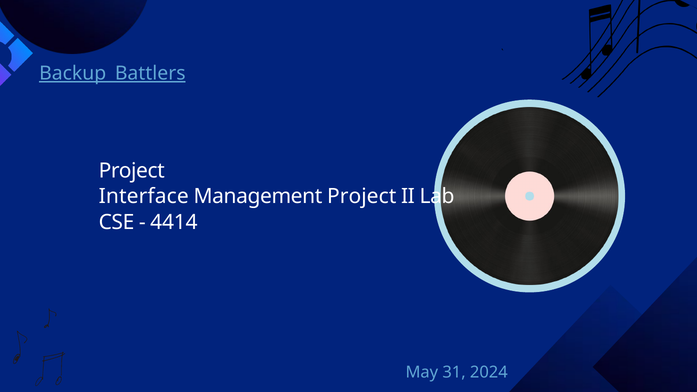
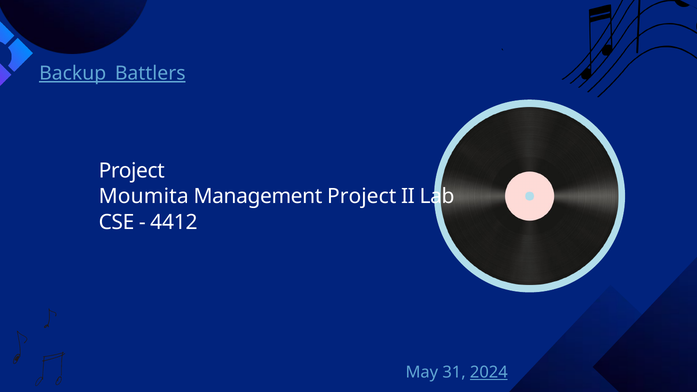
Interface: Interface -> Moumita (144, 197)
4414: 4414 -> 4412 (174, 222)
2024 underline: none -> present (489, 372)
